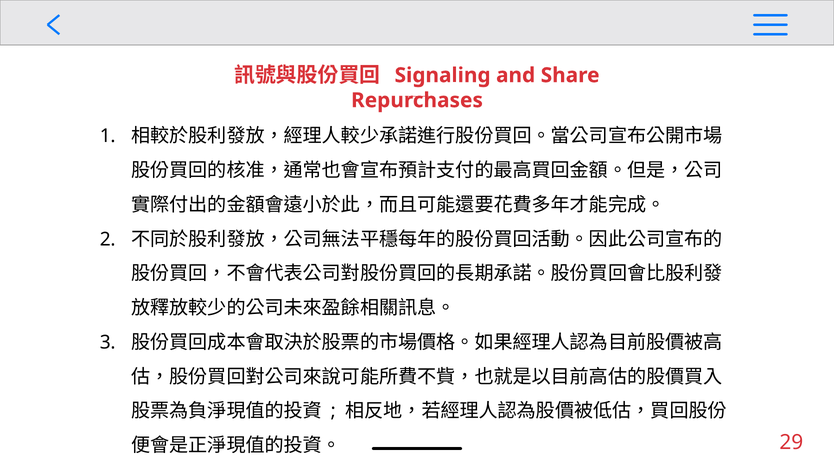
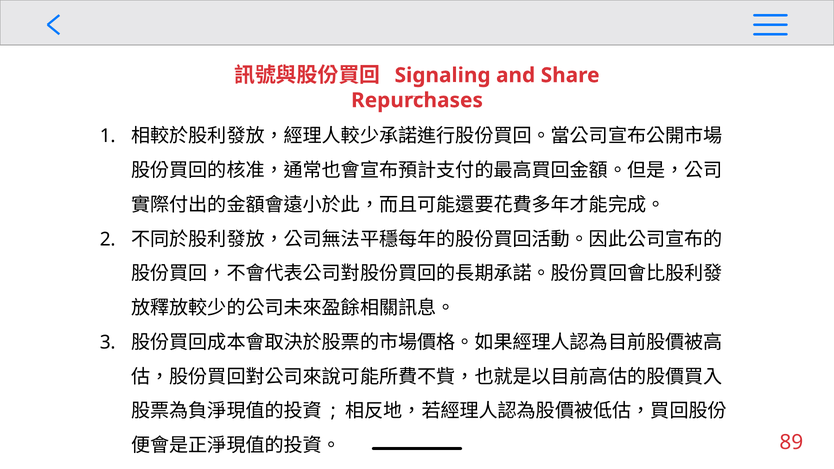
29: 29 -> 89 (791, 443)
